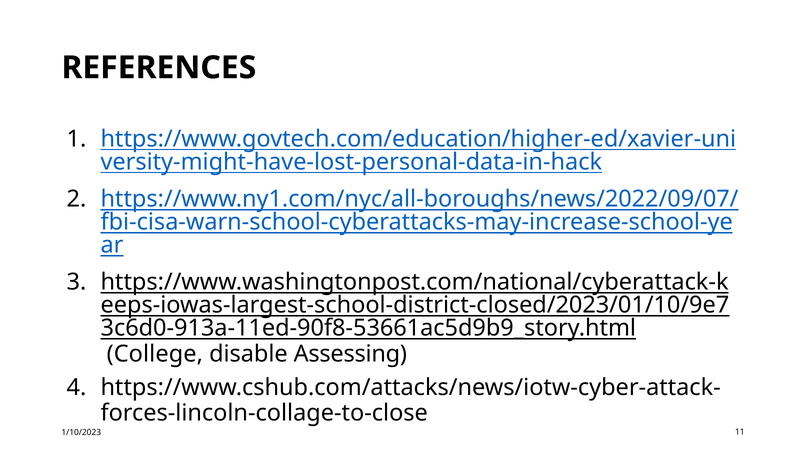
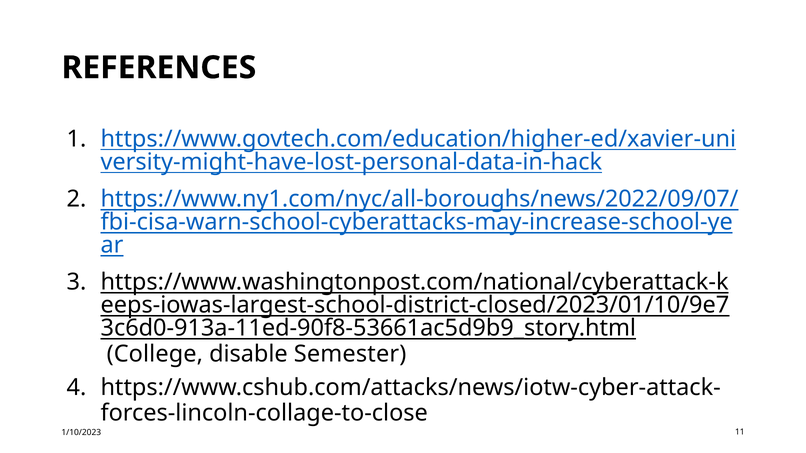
Assessing: Assessing -> Semester (350, 354)
